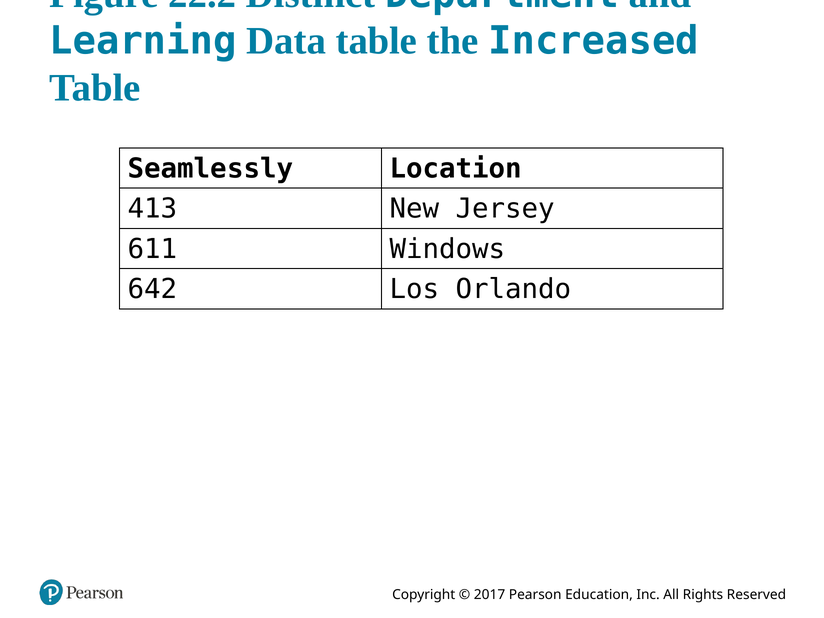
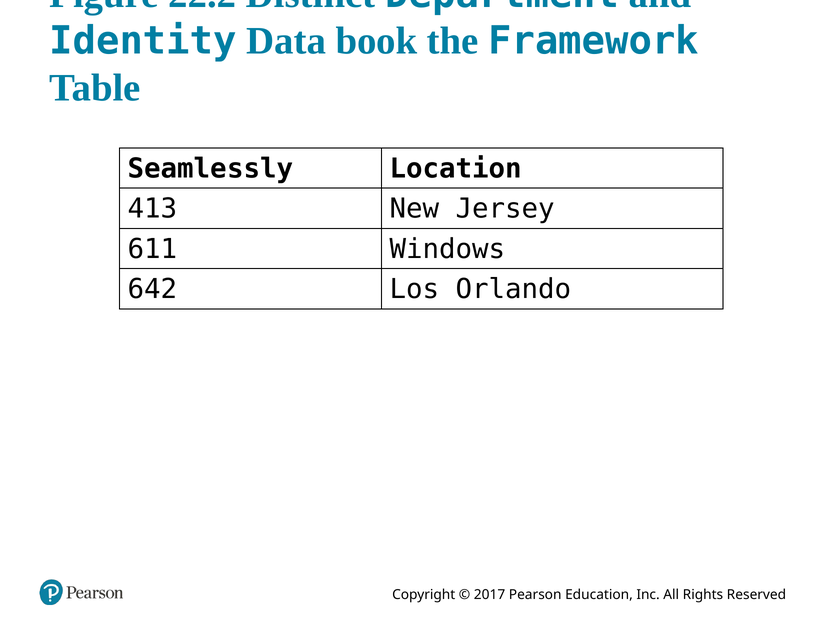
Learning: Learning -> Identity (143, 41)
Data table: table -> book (377, 41)
Increased: Increased -> Framework (594, 41)
